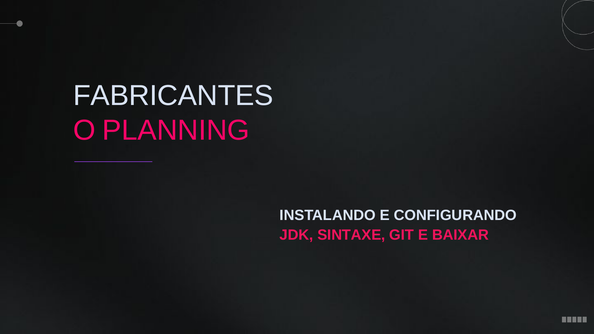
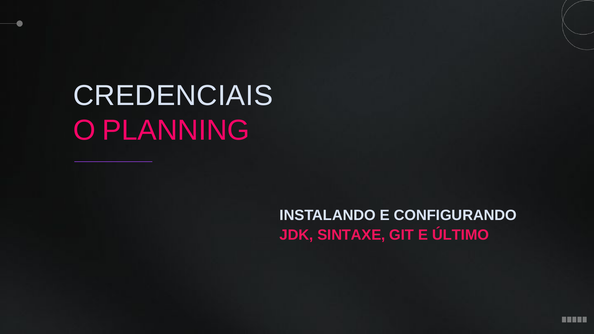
FABRICANTES: FABRICANTES -> CREDENCIAIS (173, 96)
BAIXAR: BAIXAR -> ÚLTIMO (461, 235)
